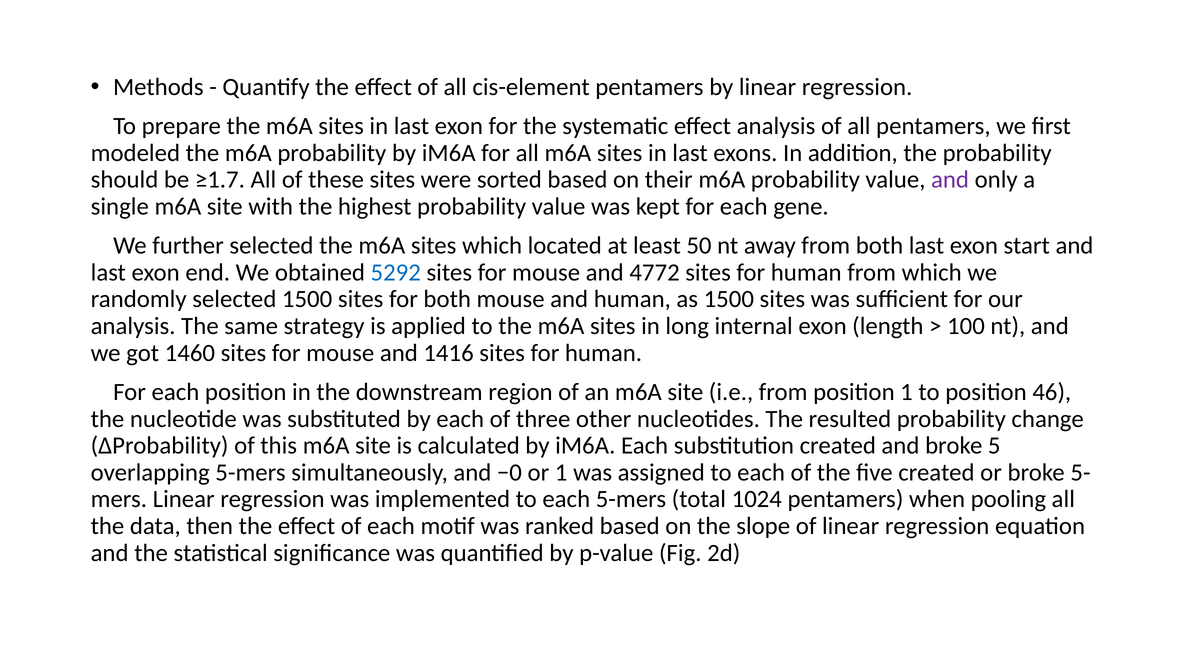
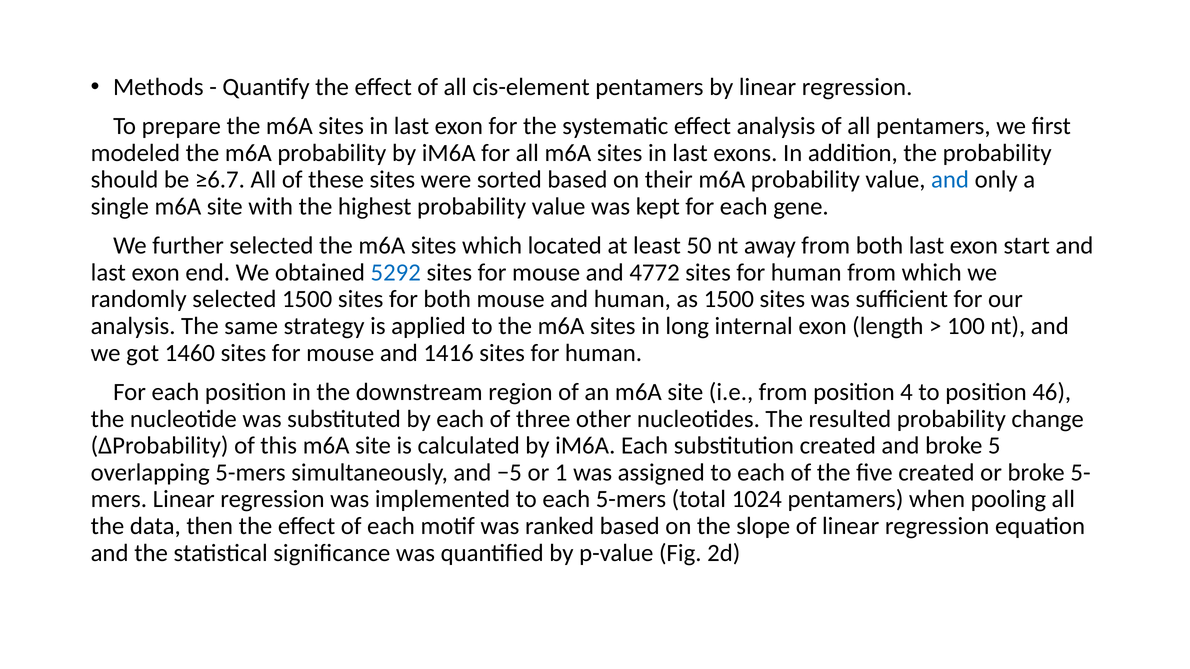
≥1.7: ≥1.7 -> ≥6.7 (220, 180)
and colour: purple -> blue (950, 180)
position 1: 1 -> 4 (907, 392)
−0: −0 -> −5 (509, 473)
